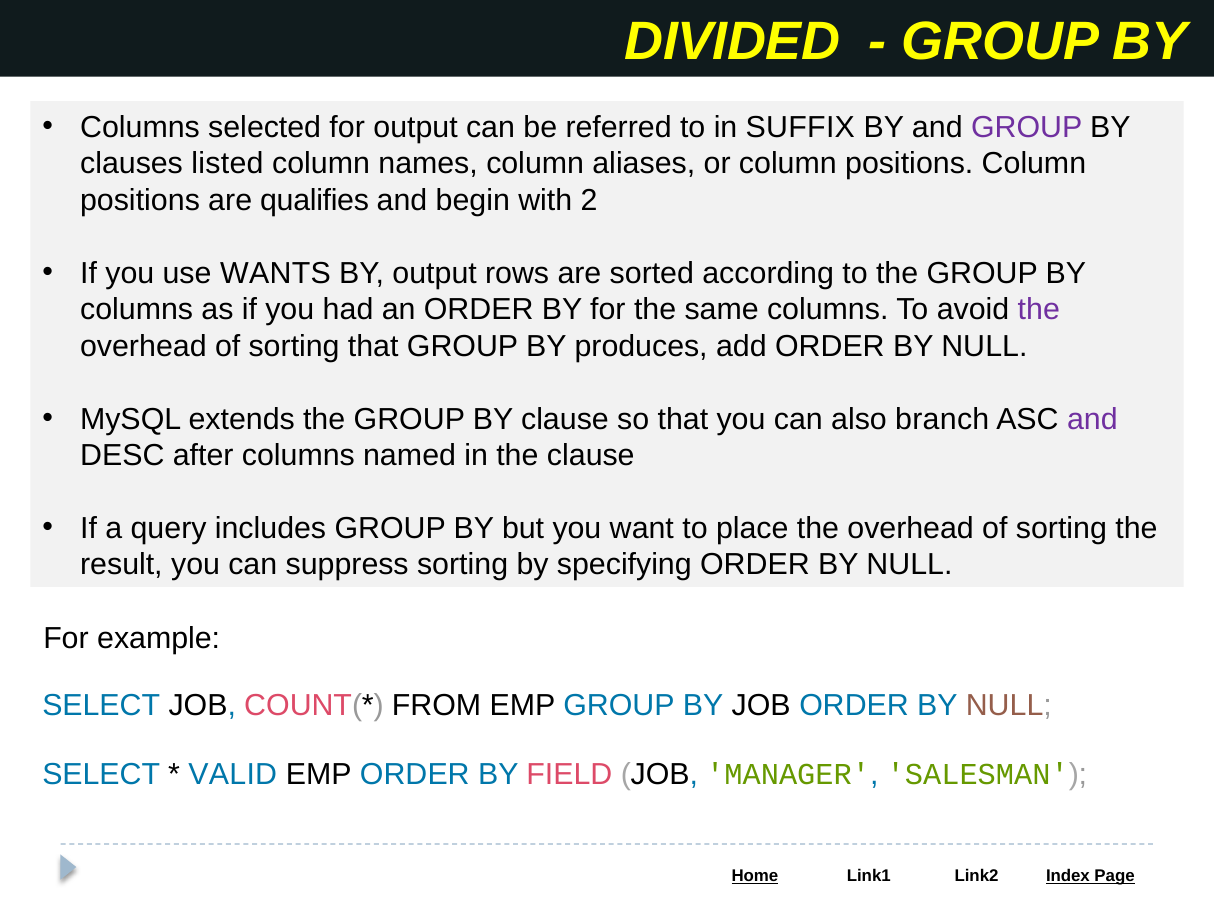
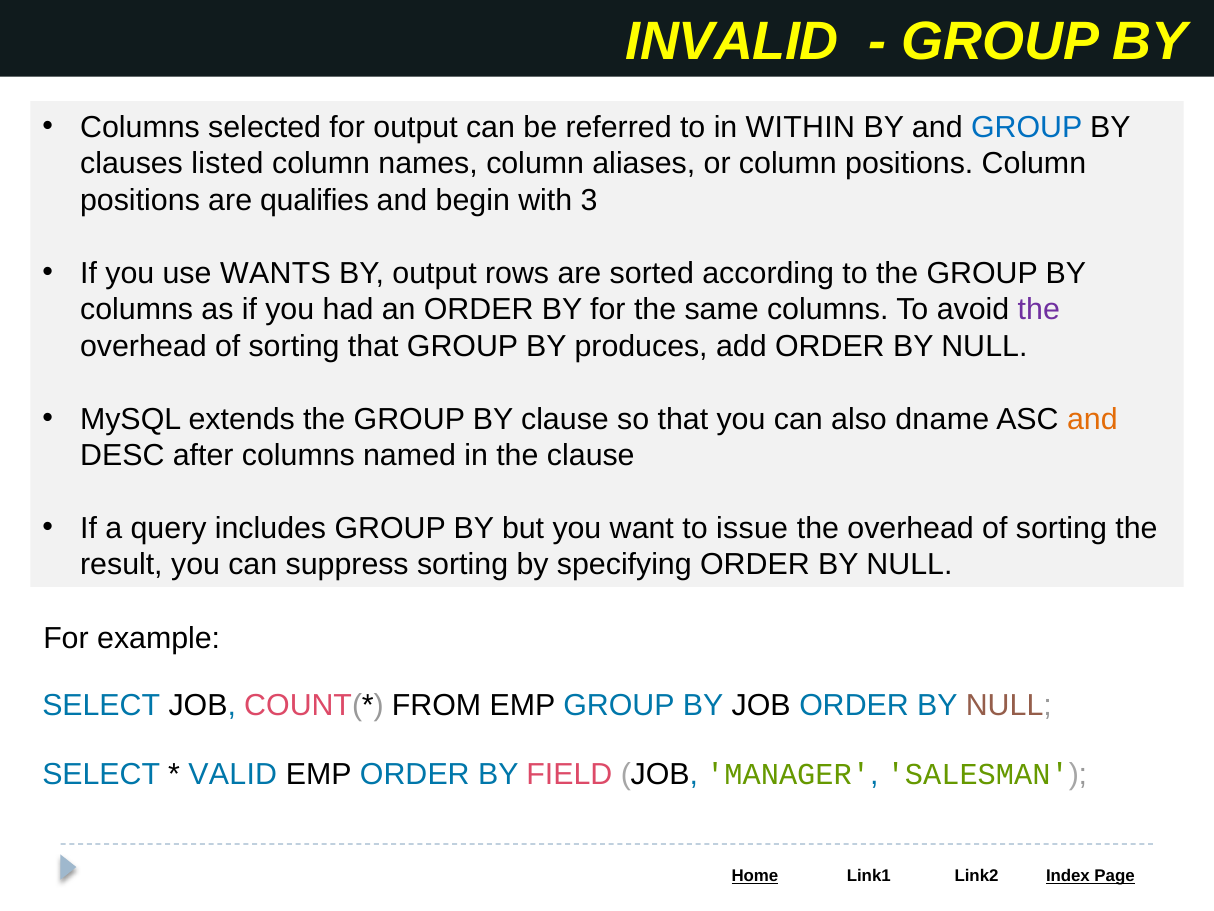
DIVIDED: DIVIDED -> INVALID (732, 42)
SUFFIX: SUFFIX -> WITHIN (800, 127)
GROUP colour: purple -> blue (1027, 127)
2: 2 -> 3 (589, 200)
branch: branch -> dname (942, 419)
and colour: purple -> orange (1092, 419)
place: place -> issue (752, 528)
